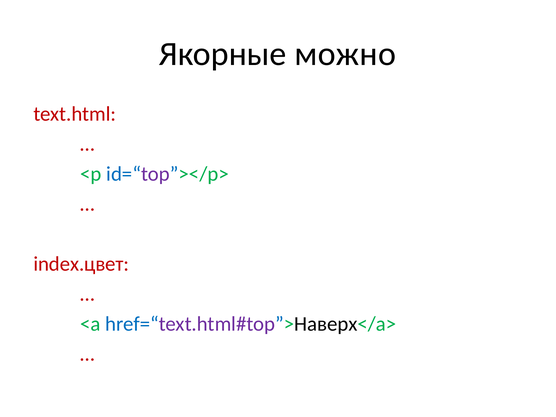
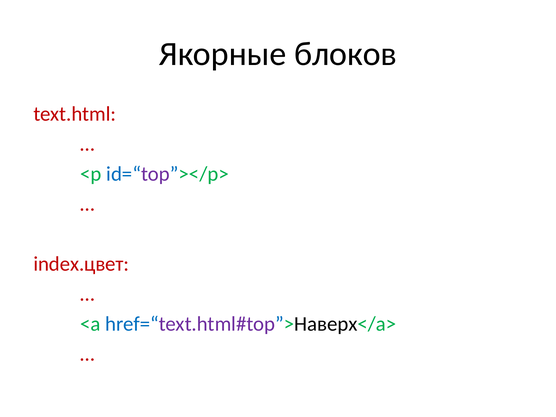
можно: можно -> блоков (345, 54)
